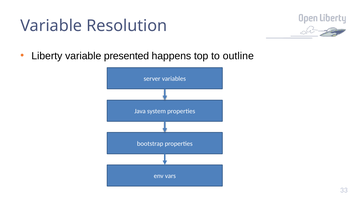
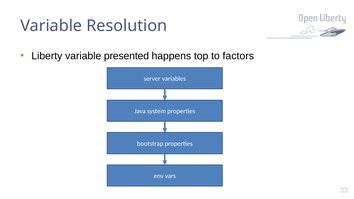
outline: outline -> factors (238, 56)
